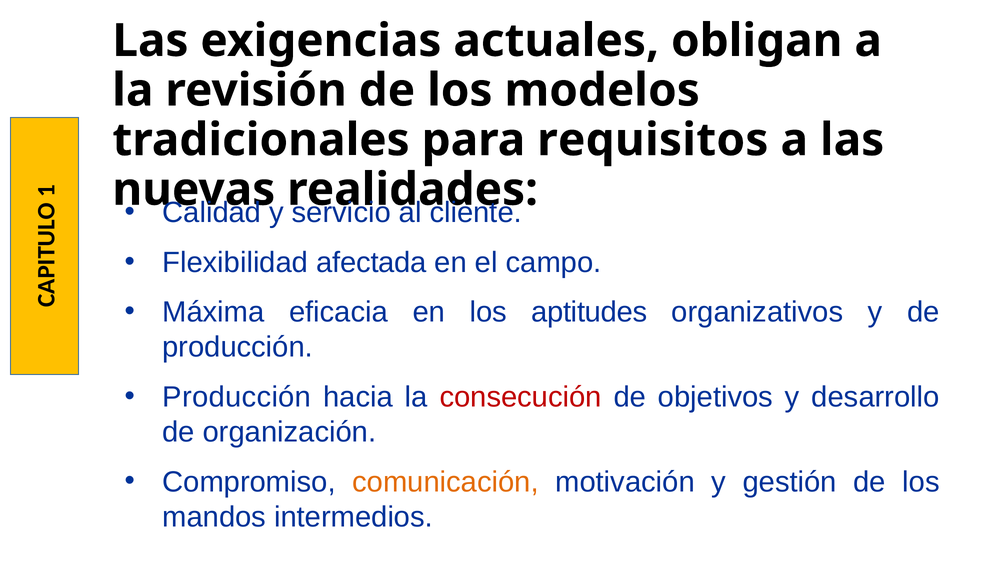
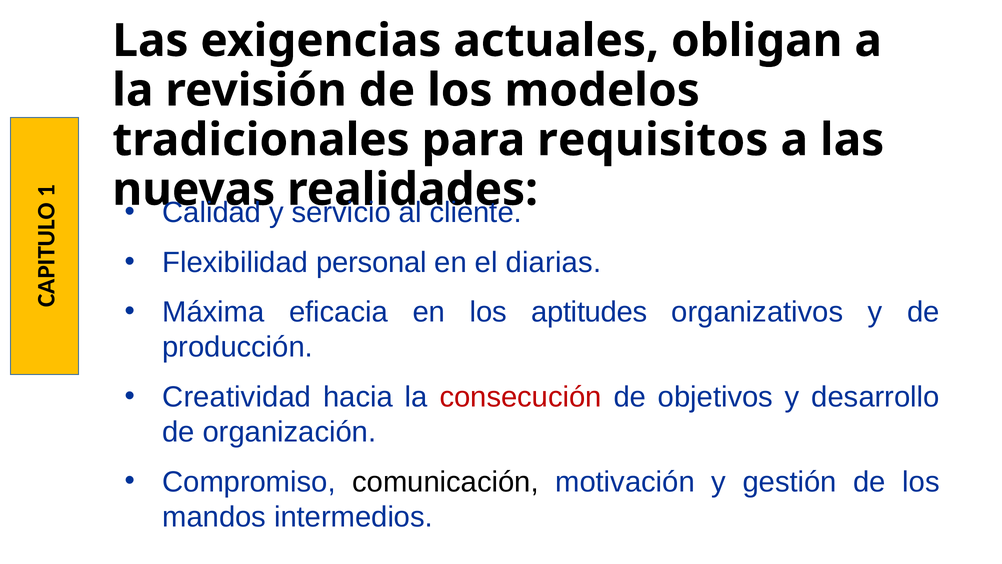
afectada: afectada -> personal (371, 262)
campo: campo -> diarias (554, 262)
Producción: Producción -> Creatividad (237, 397)
comunicación colour: orange -> black (446, 482)
